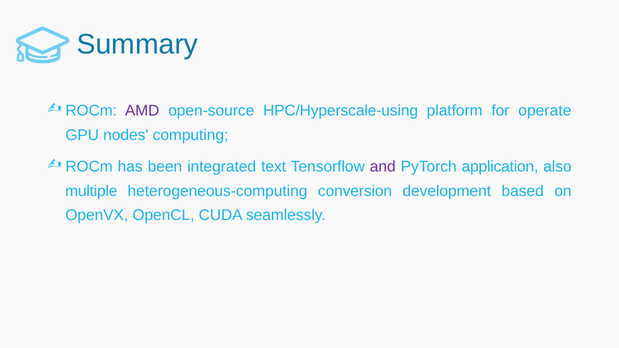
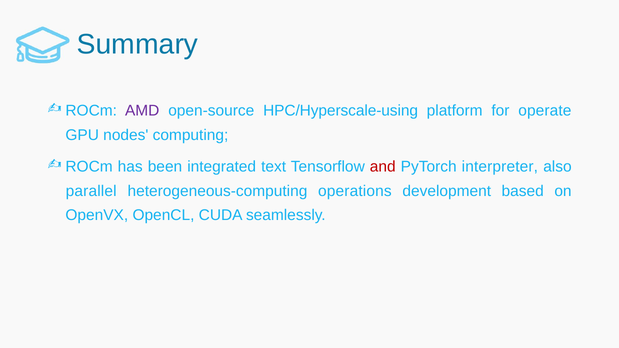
and colour: purple -> red (383, 167)
application: application -> interpreter (500, 167)
multiple: multiple -> parallel (91, 191)
conversion: conversion -> operations (355, 191)
